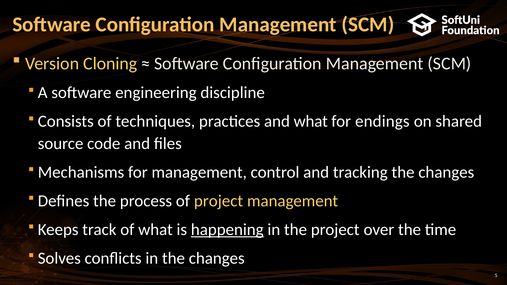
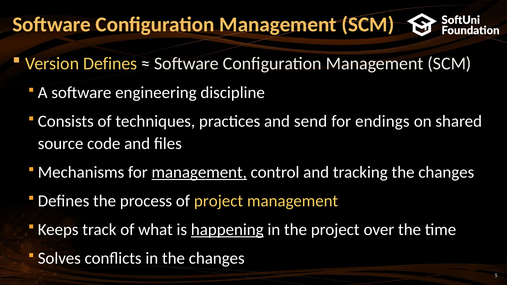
Version Cloning: Cloning -> Defines (110, 64)
and what: what -> send (311, 121)
management underline: none -> present (199, 172)
